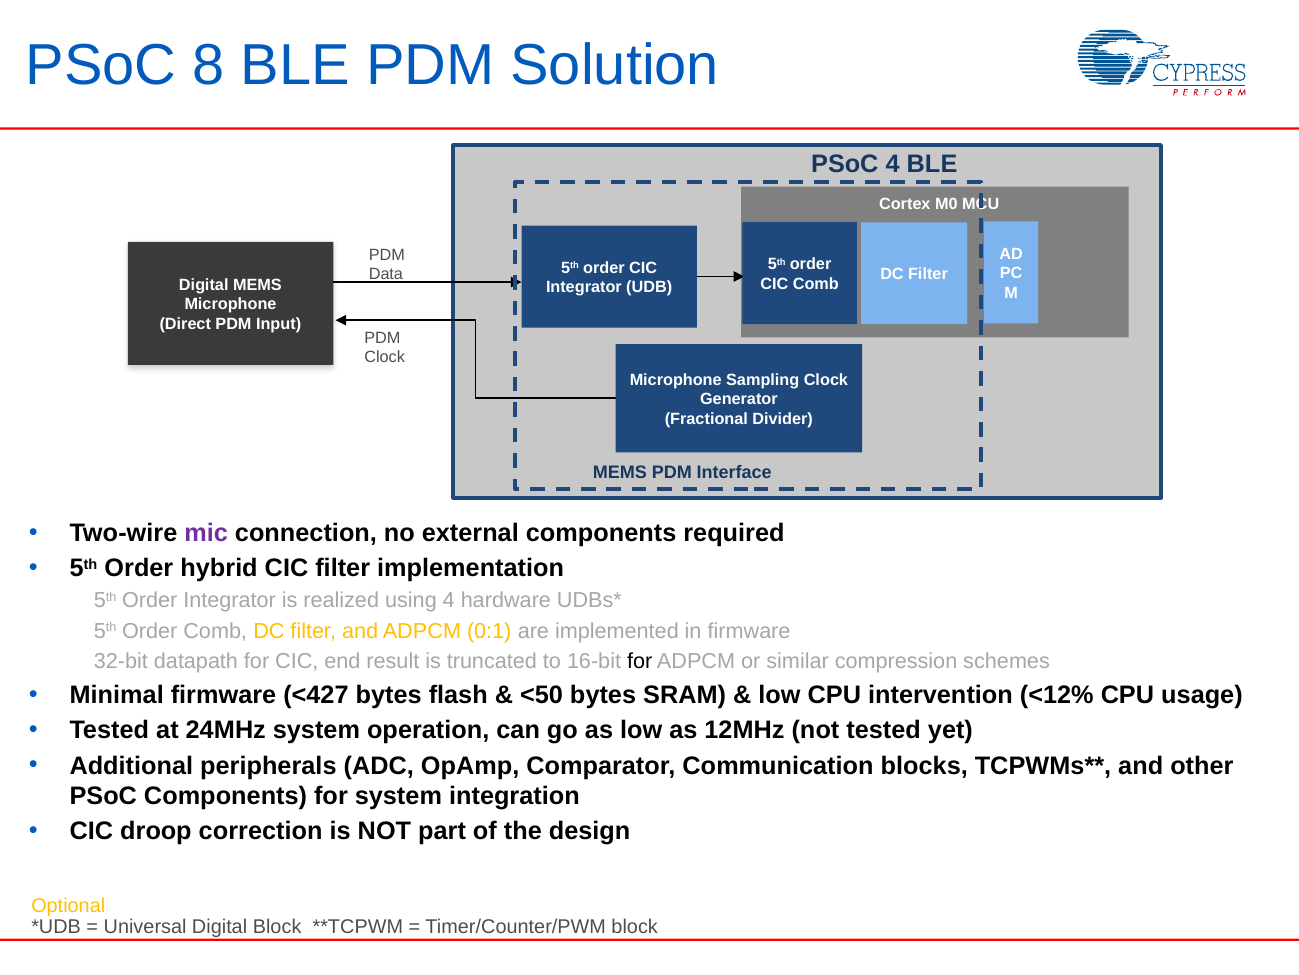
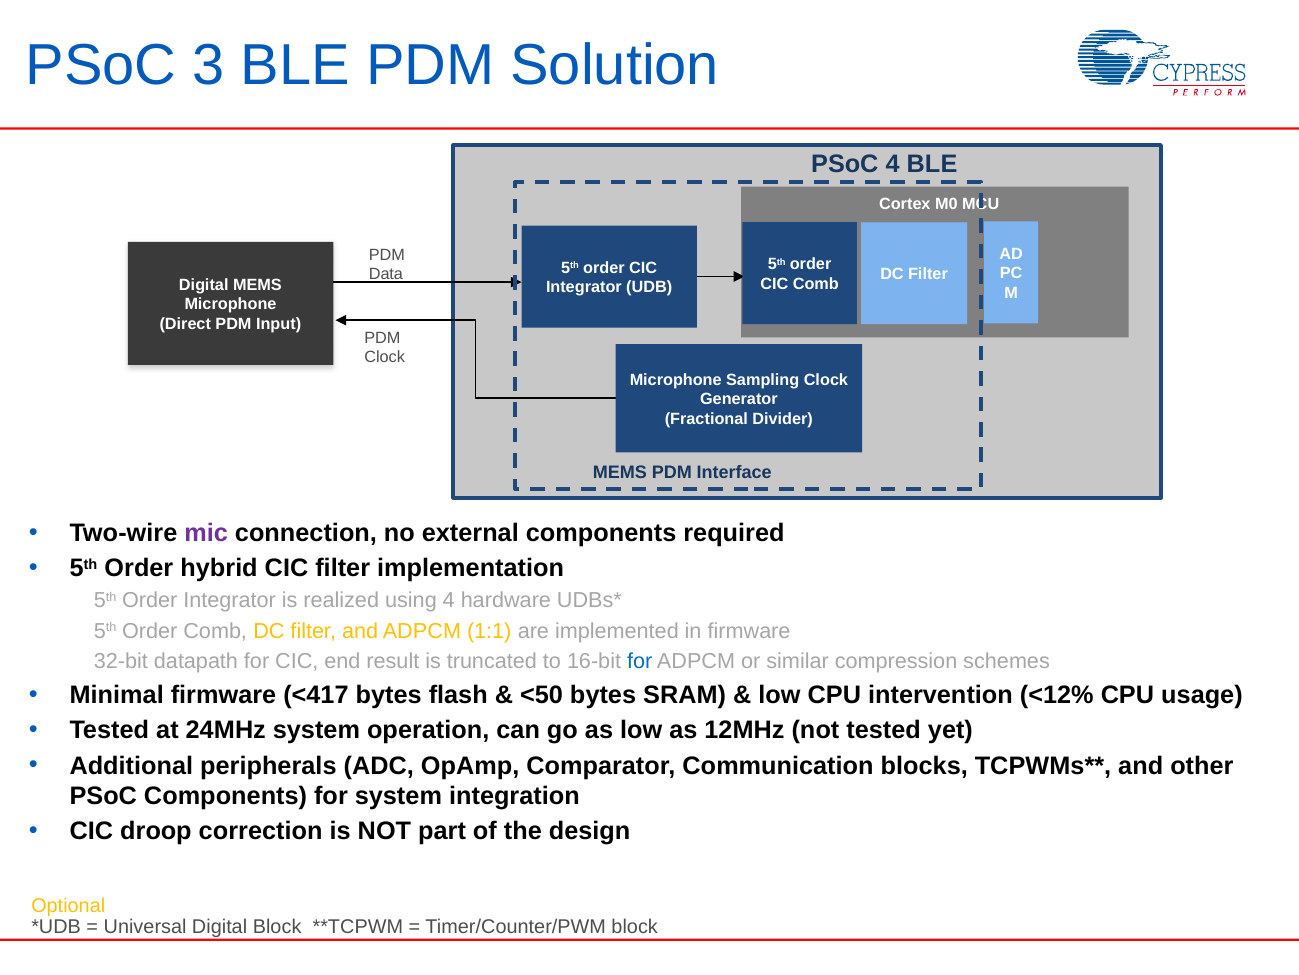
8: 8 -> 3 (209, 65)
0:1: 0:1 -> 1:1 (489, 631)
for colour: black -> blue (640, 661)
<427: <427 -> <417 (316, 695)
